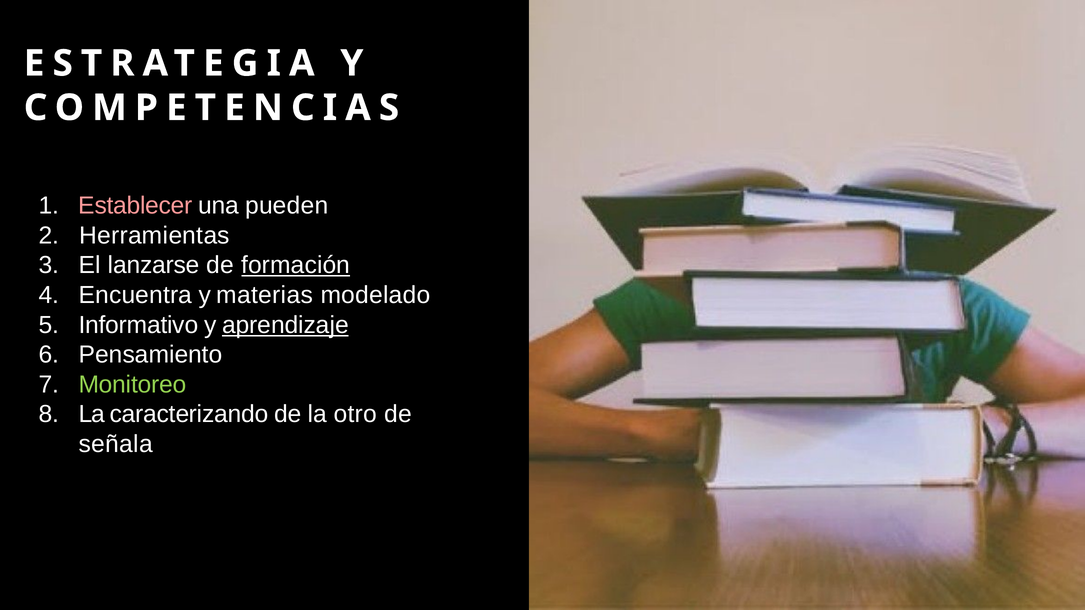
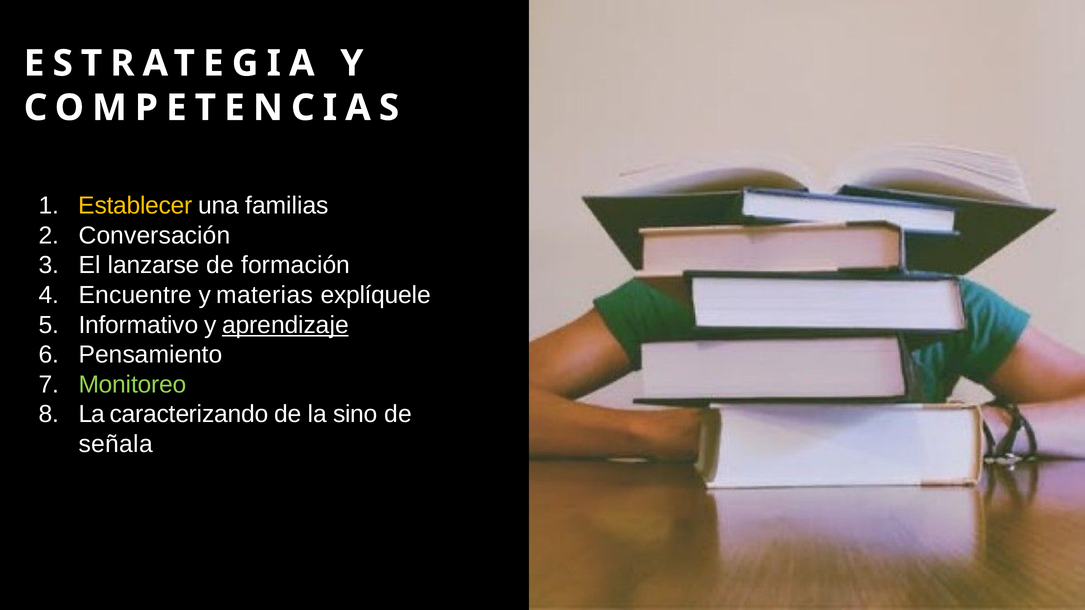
Establecer colour: pink -> yellow (136, 206)
pueden: pueden -> familias (287, 206)
Herramientas: Herramientas -> Conversación (155, 236)
formación underline: present -> none (296, 265)
Encuentra: Encuentra -> Encuentre (135, 295)
modelado: modelado -> explíquele (376, 295)
otro: otro -> sino (355, 415)
